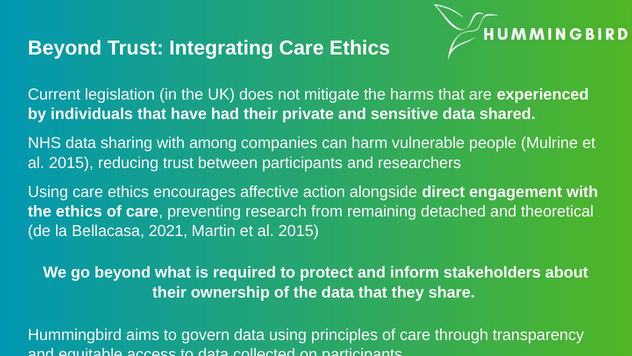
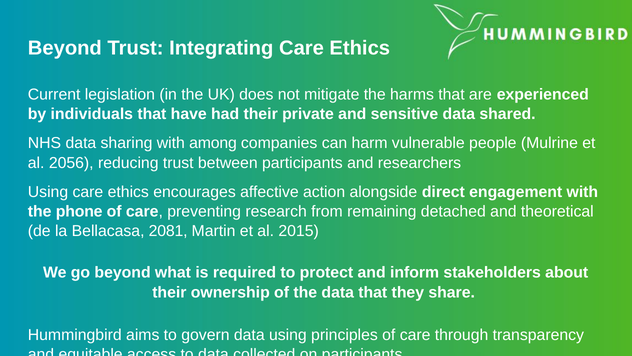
2015: 2015 -> 2056 (71, 163)
the ethics: ethics -> phone (79, 211)
2021: 2021 -> 2081 (168, 231)
